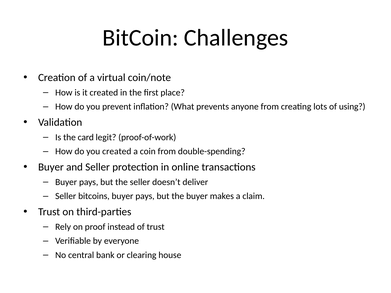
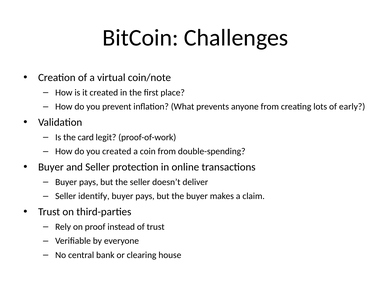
using: using -> early (352, 107)
bitcoins: bitcoins -> identify (94, 196)
